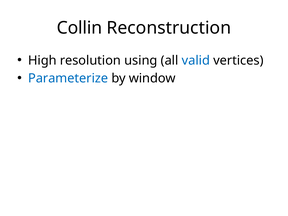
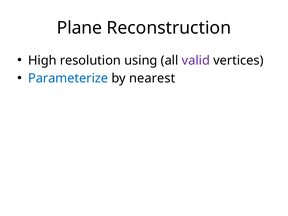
Collin: Collin -> Plane (79, 28)
valid colour: blue -> purple (196, 60)
window: window -> nearest (152, 78)
